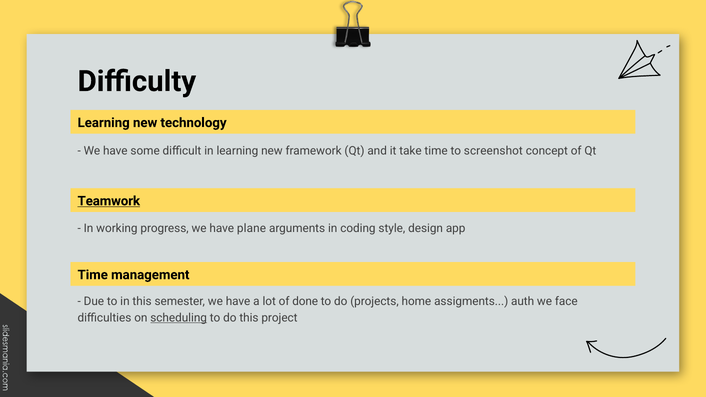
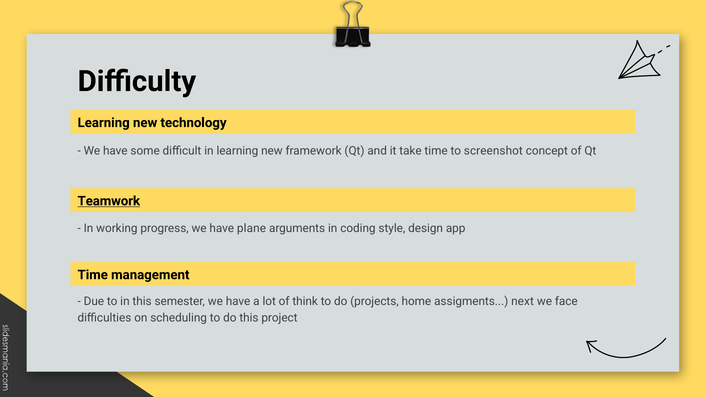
done: done -> think (305, 302)
auth: auth -> next (523, 302)
scheduling underline: present -> none (179, 318)
